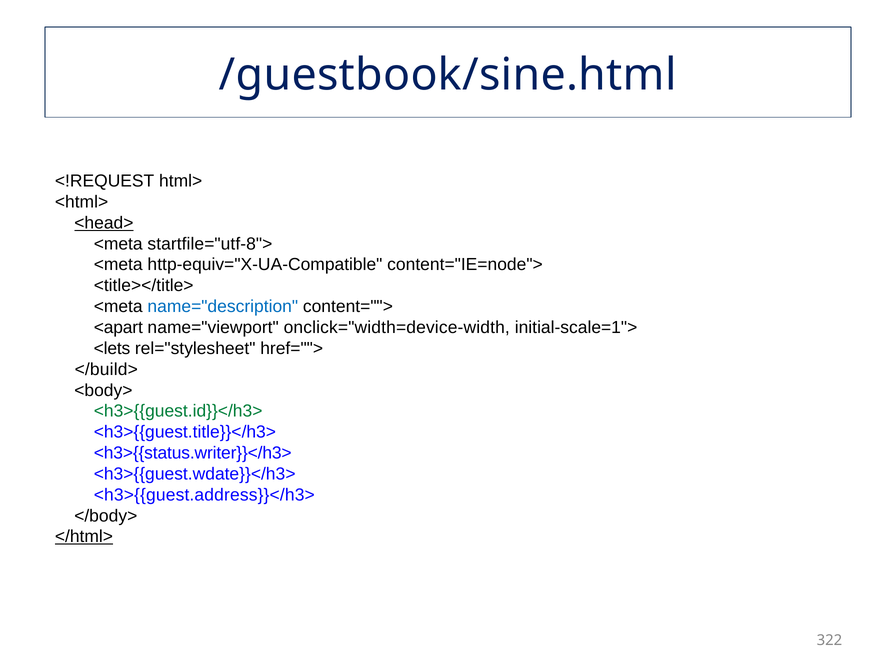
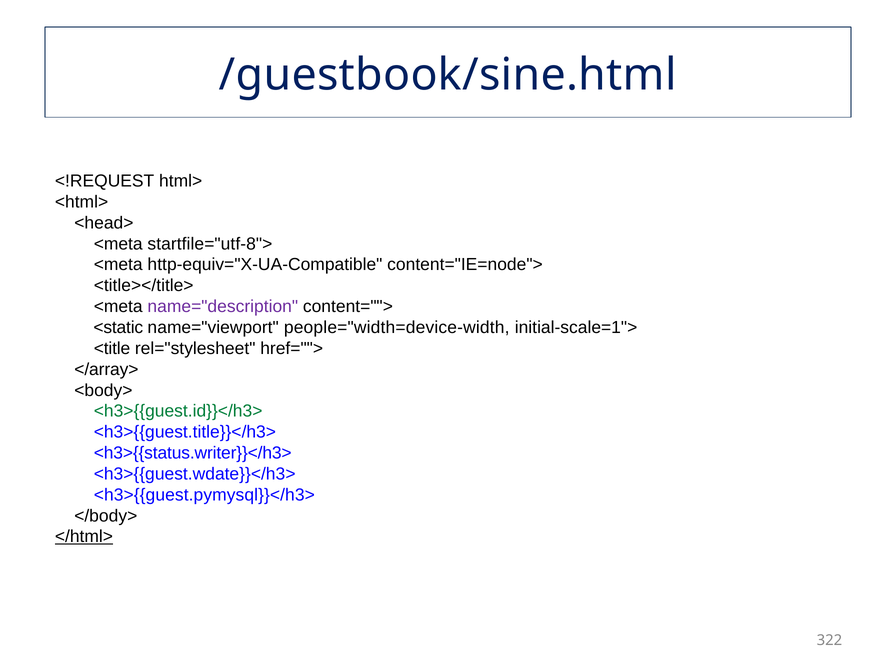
<head> underline: present -> none (104, 223)
name="description colour: blue -> purple (223, 307)
<apart: <apart -> <static (118, 327)
onclick="width=device-width: onclick="width=device-width -> people="width=device-width (397, 327)
<lets: <lets -> <title (112, 348)
</build>: </build> -> </array> (106, 369)
<h3>{{guest.address}}</h3>: <h3>{{guest.address}}</h3> -> <h3>{{guest.pymysql}}</h3> (204, 495)
